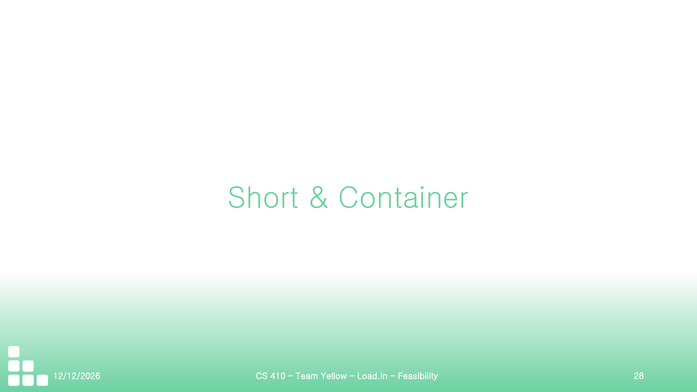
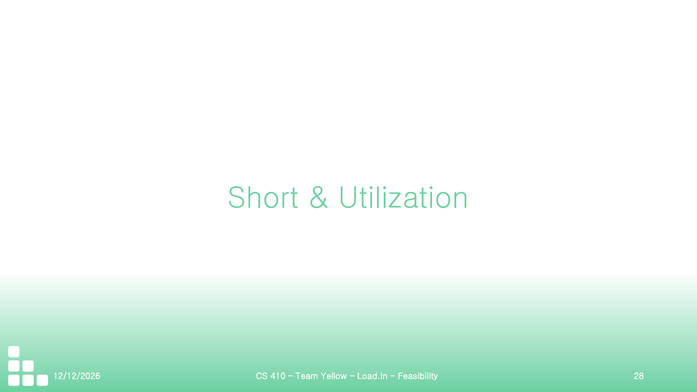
Container: Container -> Utilization (404, 198)
